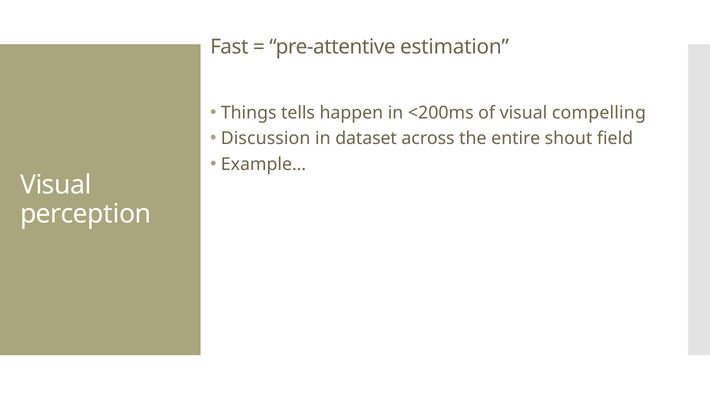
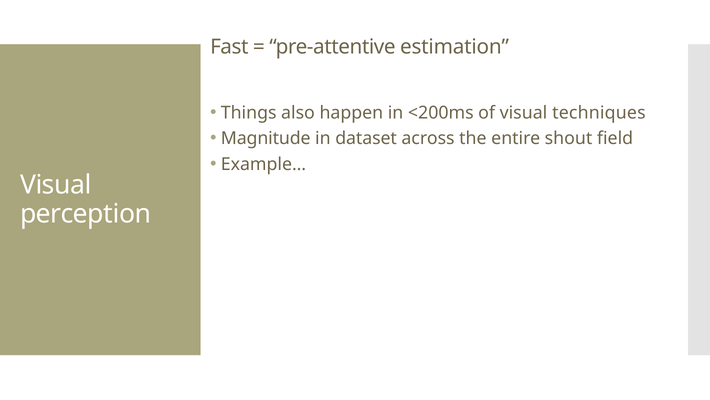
tells: tells -> also (298, 113)
compelling: compelling -> techniques (599, 113)
Discussion: Discussion -> Magnitude (266, 138)
